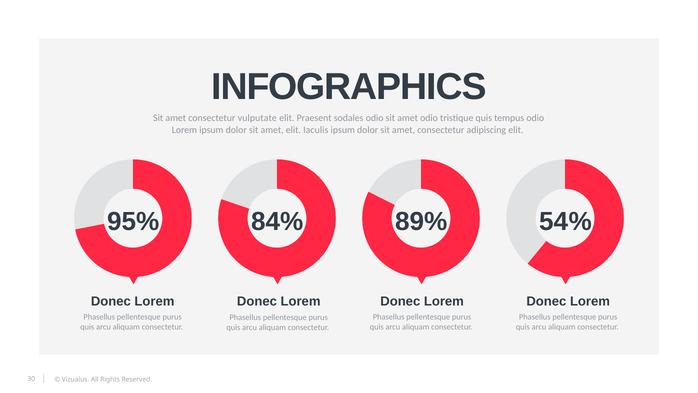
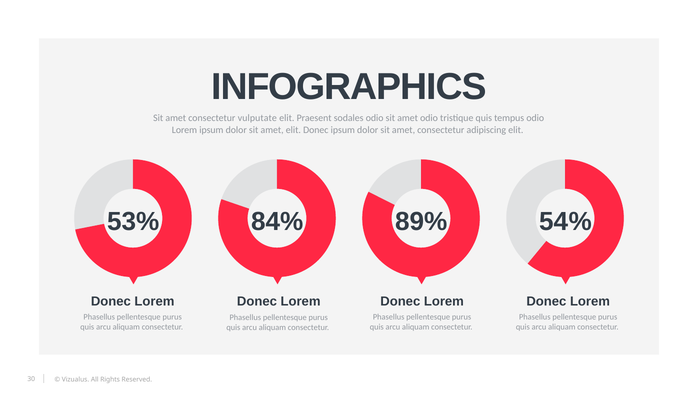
elit Iaculis: Iaculis -> Donec (316, 130)
95%: 95% -> 53% (133, 221)
